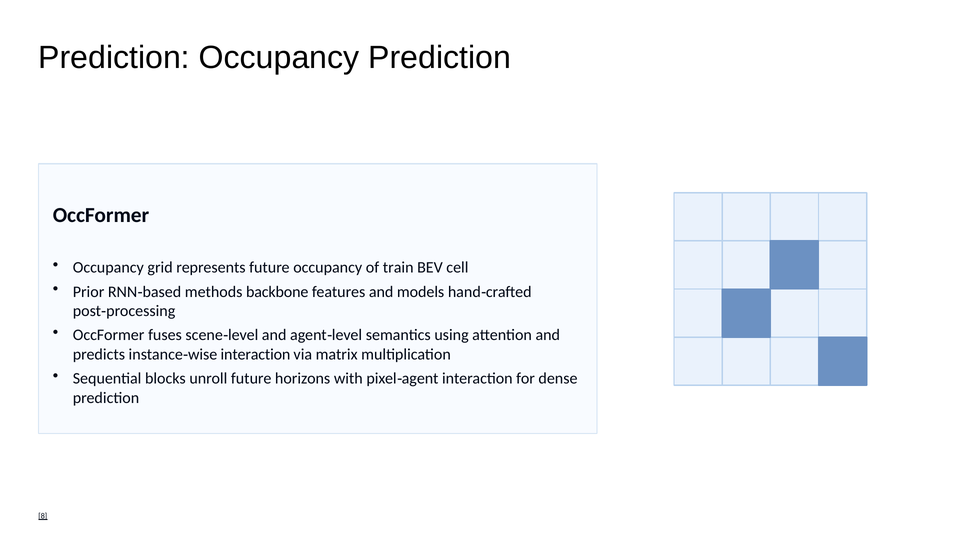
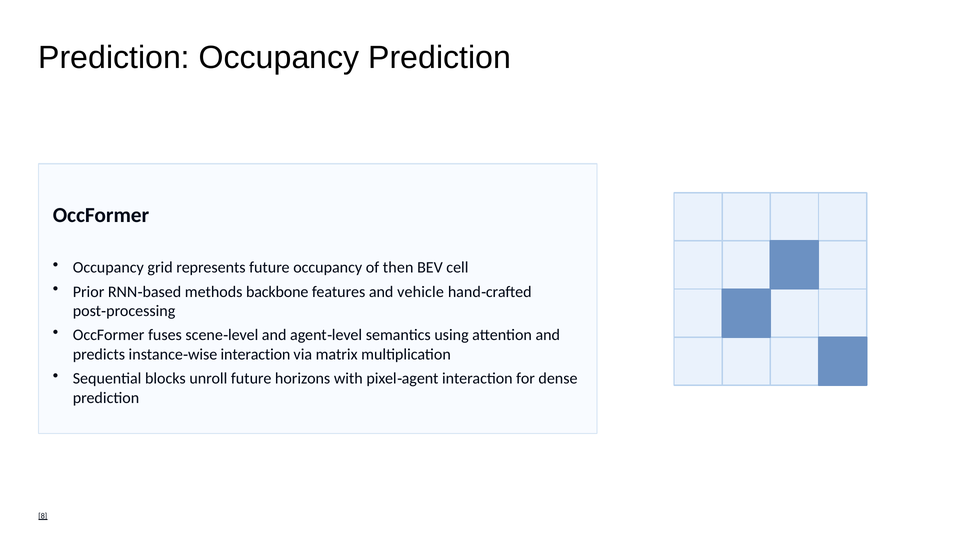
train: train -> then (398, 267)
models: models -> vehicle (421, 292)
